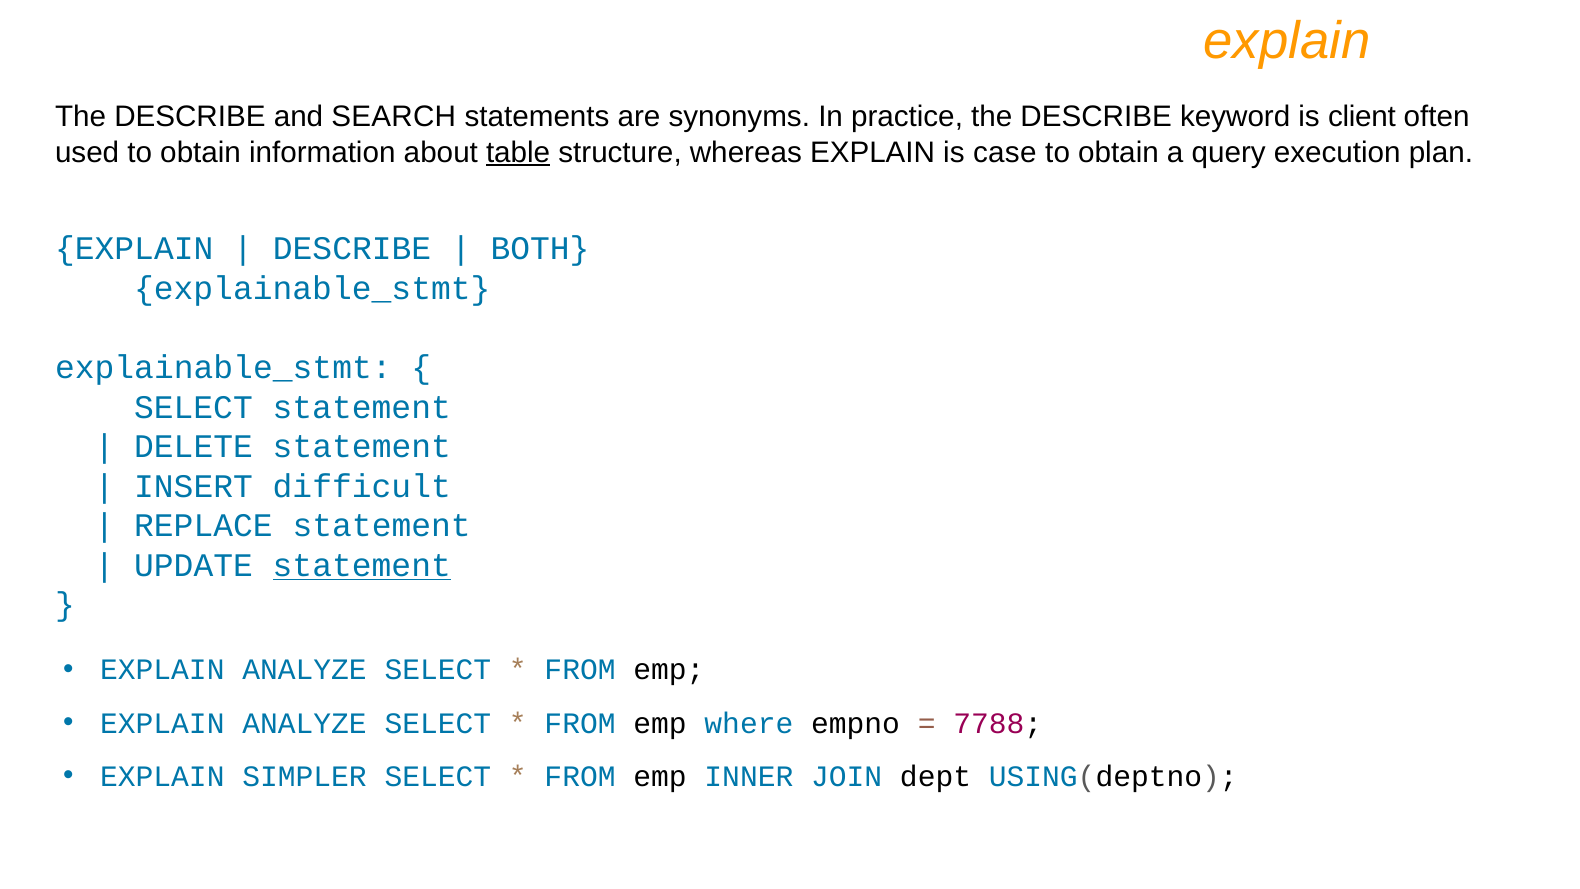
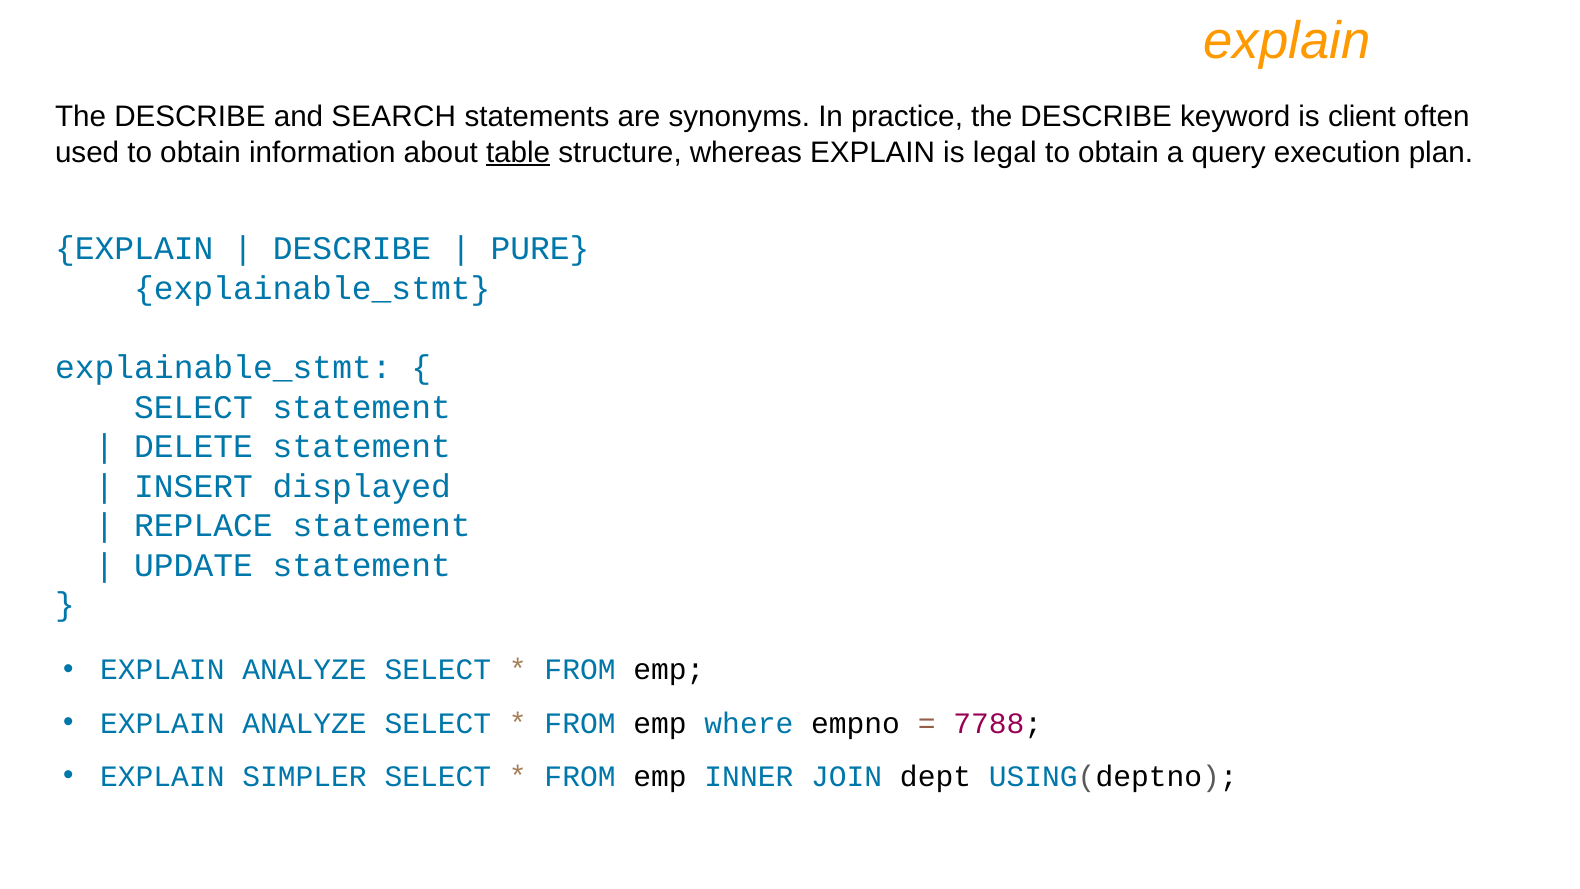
case: case -> legal (1005, 152)
BOTH: BOTH -> PURE (540, 249)
difficult: difficult -> displayed (362, 486)
statement underline: present -> none (362, 565)
